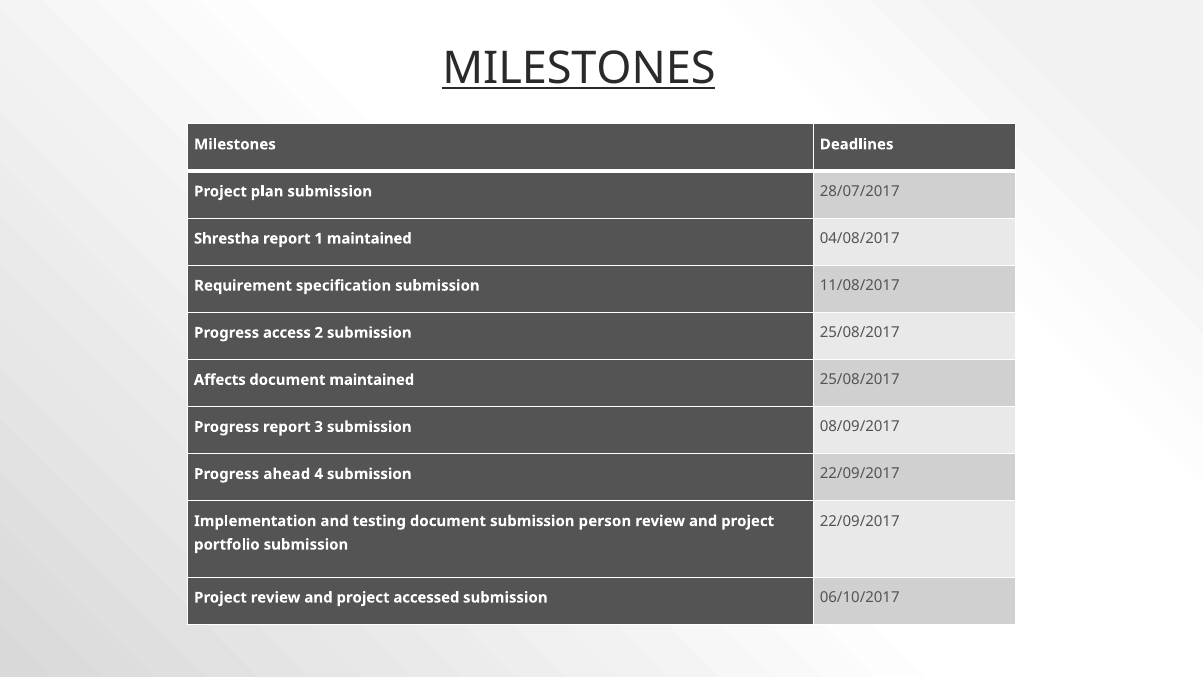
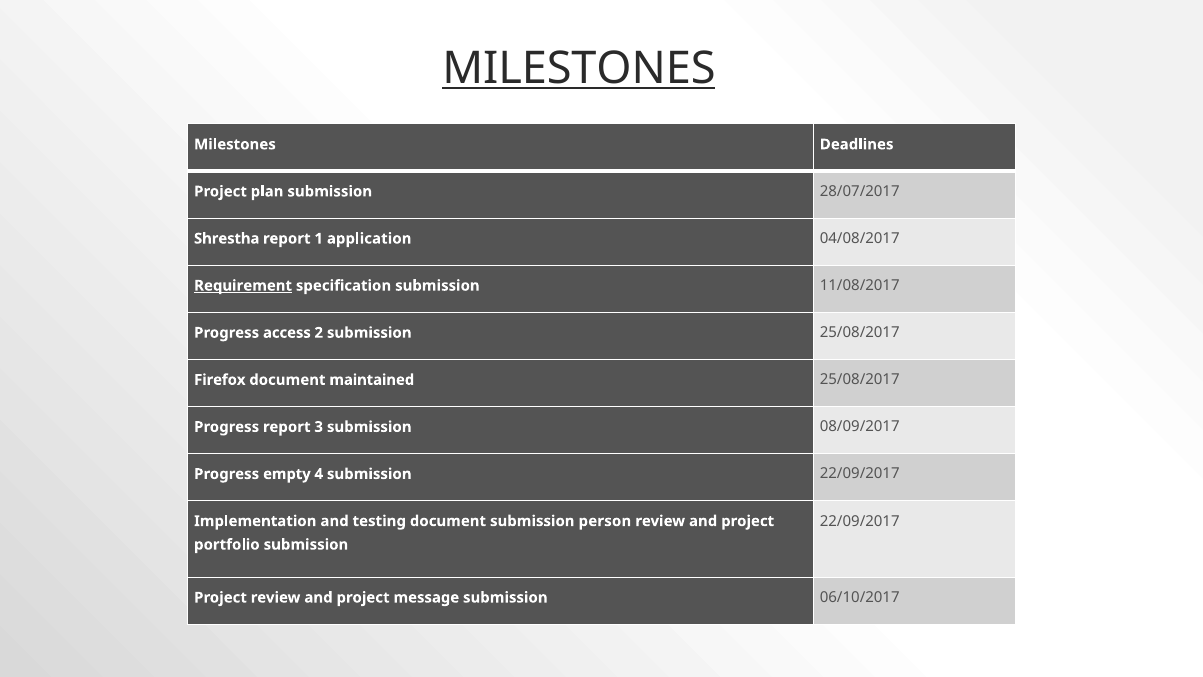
1 maintained: maintained -> application (369, 239)
Requirement underline: none -> present (243, 286)
Affects: Affects -> Firefox (220, 380)
ahead: ahead -> empty (287, 474)
accessed: accessed -> message (426, 597)
